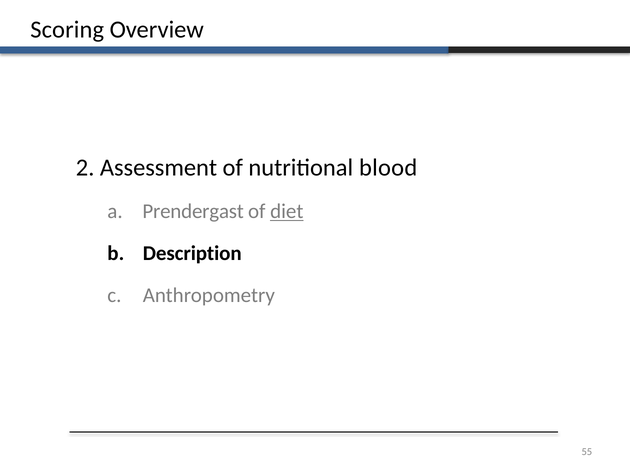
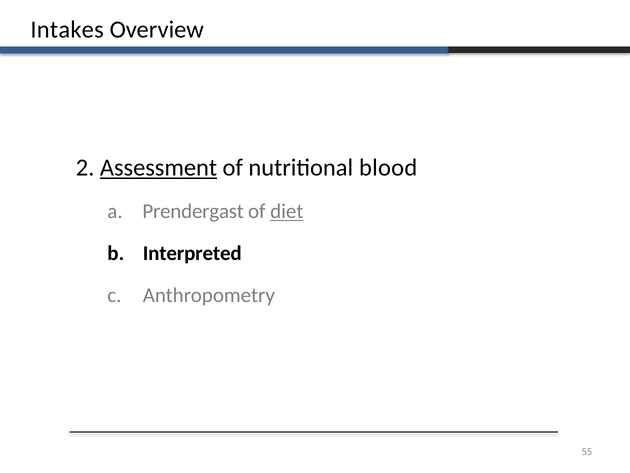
Scoring: Scoring -> Intakes (67, 30)
Assessment underline: none -> present (159, 167)
Description: Description -> Interpreted (192, 253)
